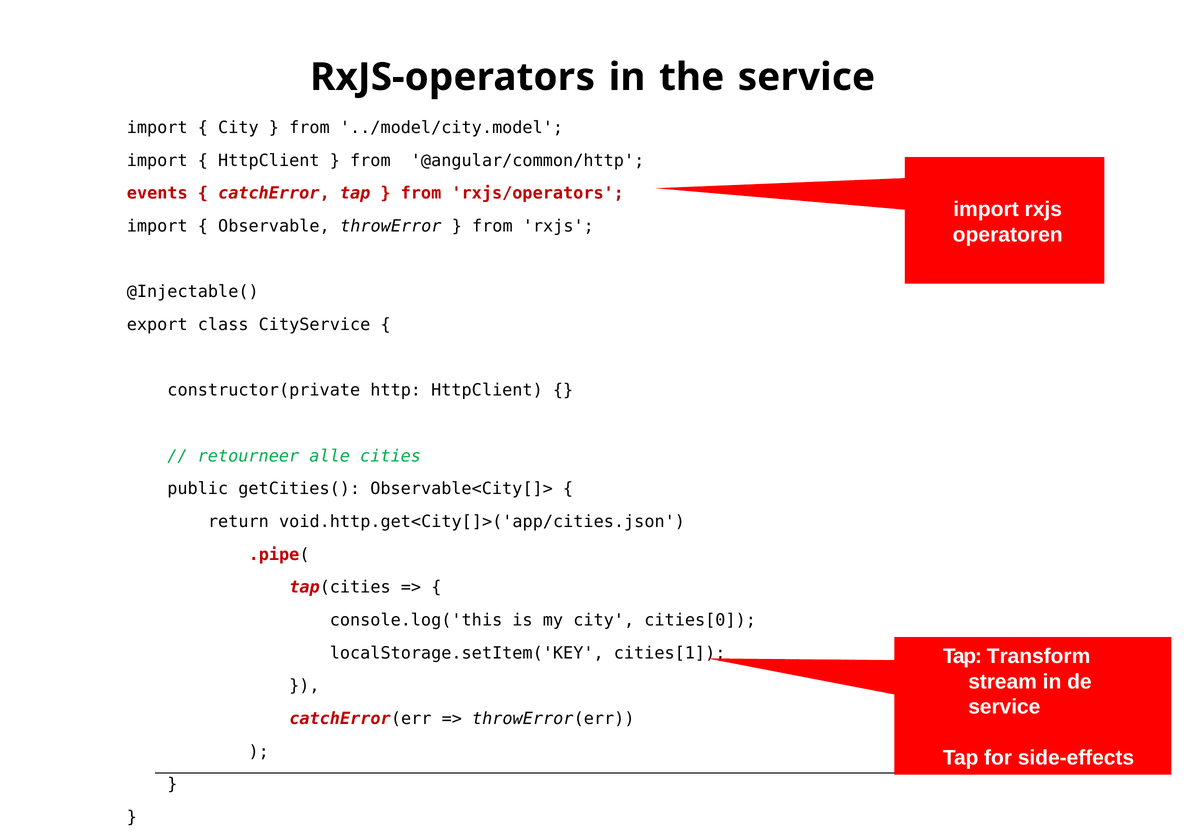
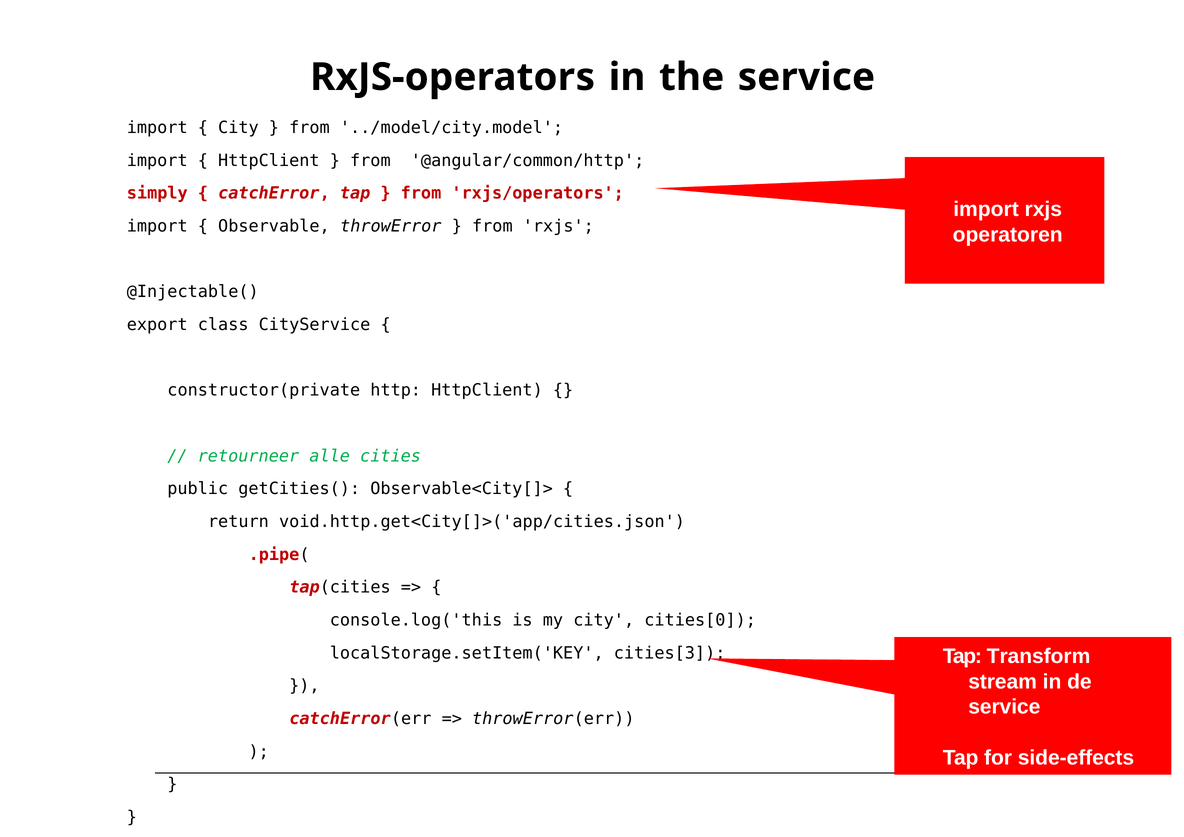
events: events -> simply (157, 193)
cities[1: cities[1 -> cities[3 (670, 653)
